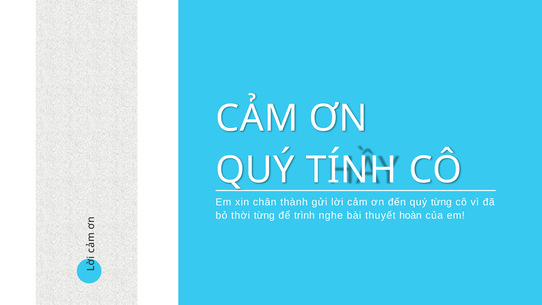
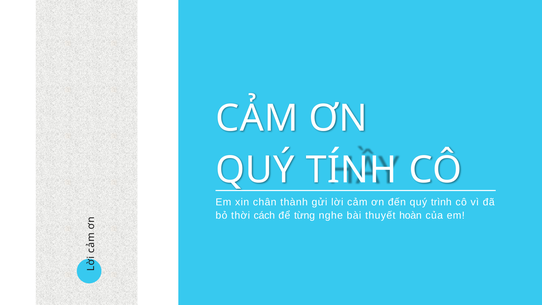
quý từng: từng -> trình (441, 202)
thời từng: từng -> cách (264, 215)
trình: trình -> từng (305, 215)
